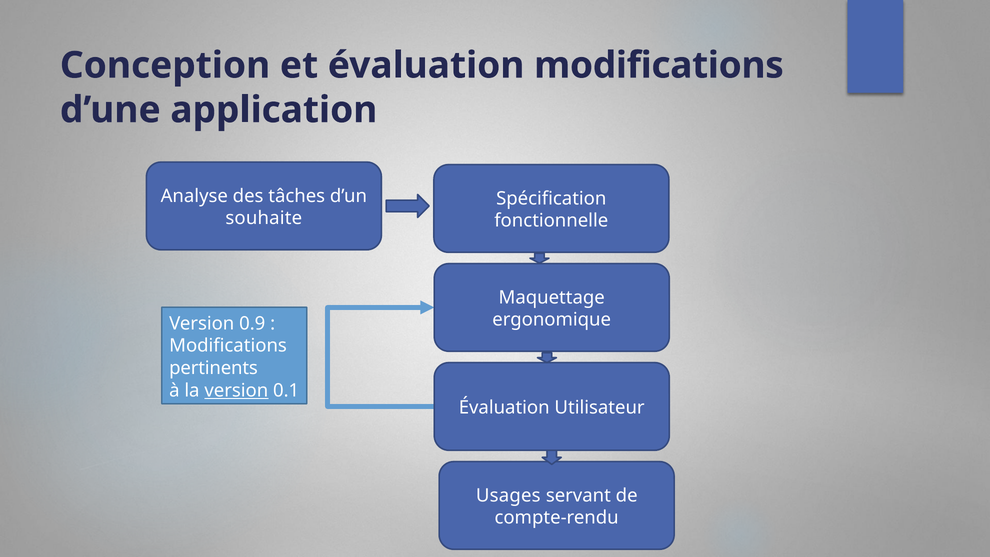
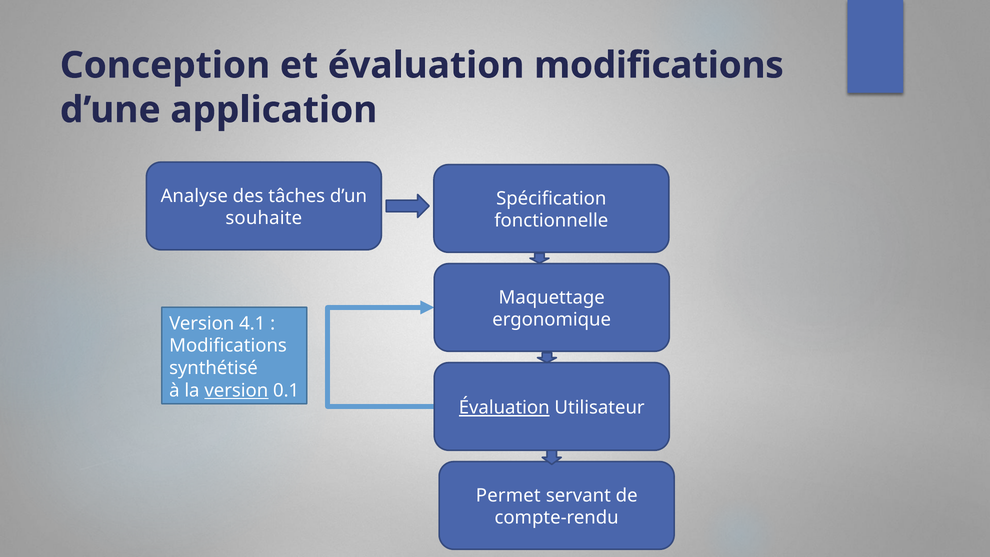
0.9: 0.9 -> 4.1 (252, 323)
pertinents: pertinents -> synthétisé (213, 368)
Évaluation underline: none -> present (504, 408)
Usages: Usages -> Permet (508, 495)
